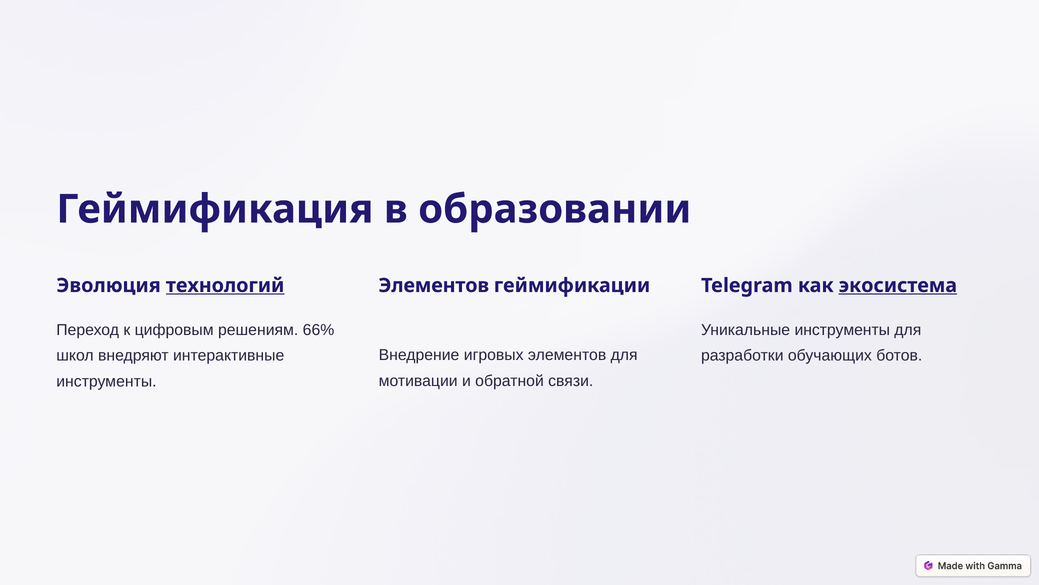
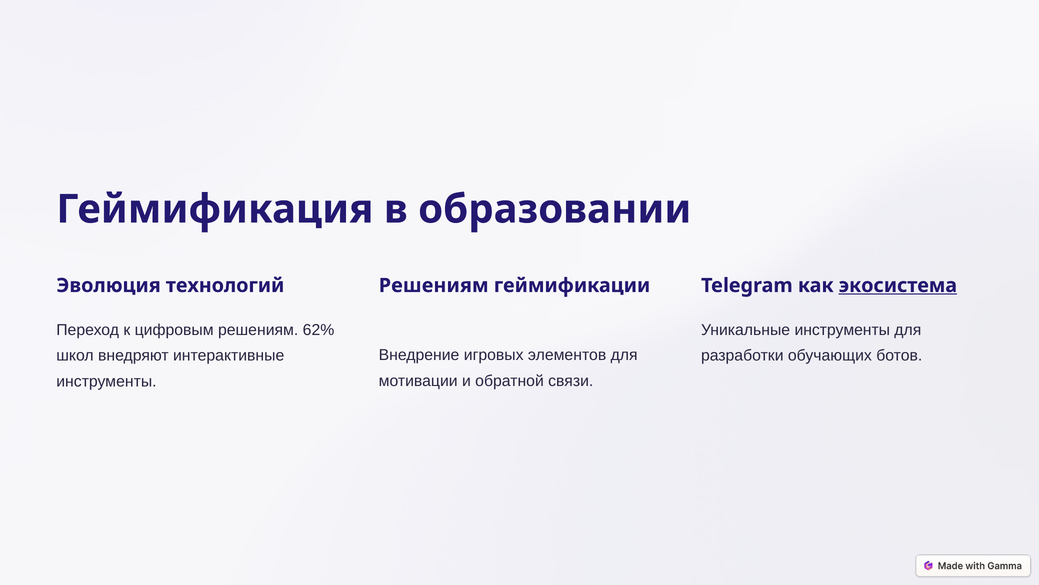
технологий underline: present -> none (225, 285)
Элементов: Элементов -> Решениям (434, 285)
66%: 66% -> 62% (319, 330)
